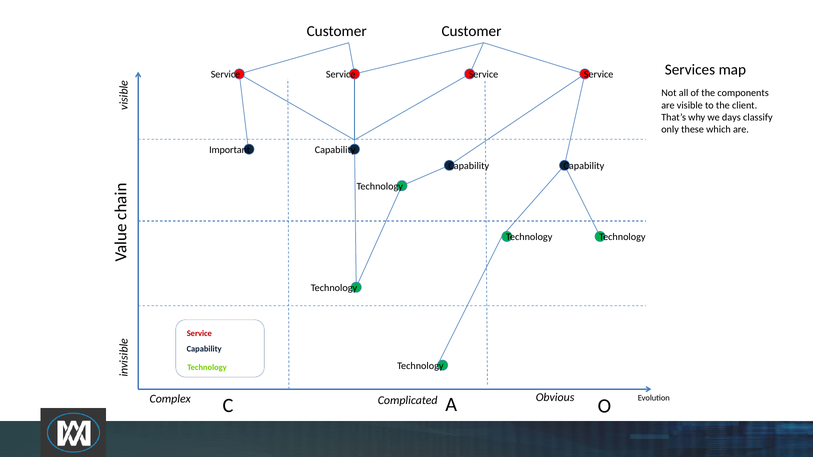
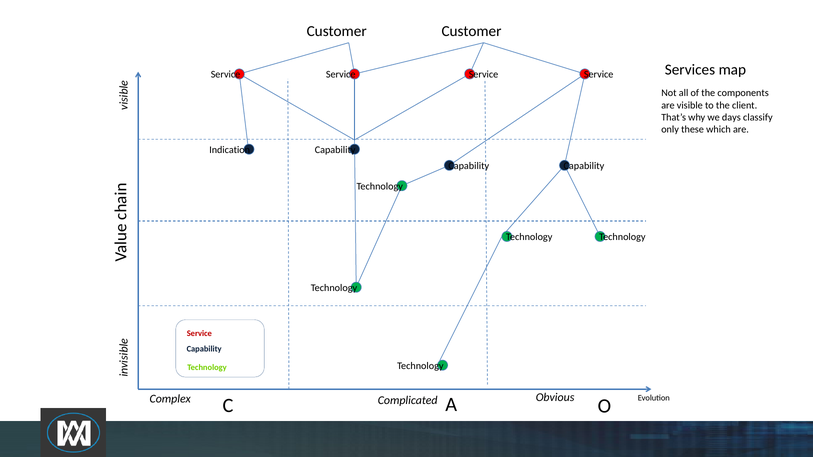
Important: Important -> Indication (230, 150)
